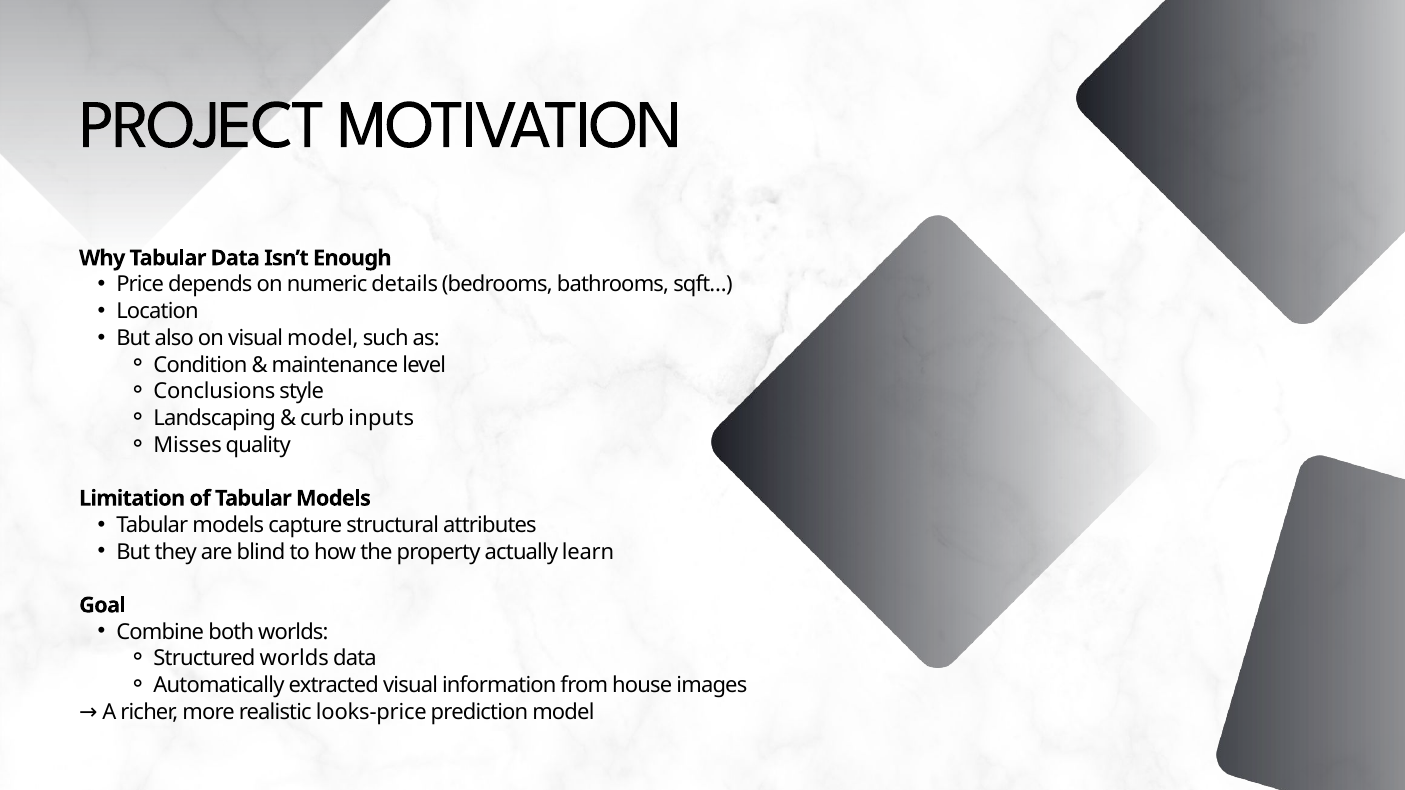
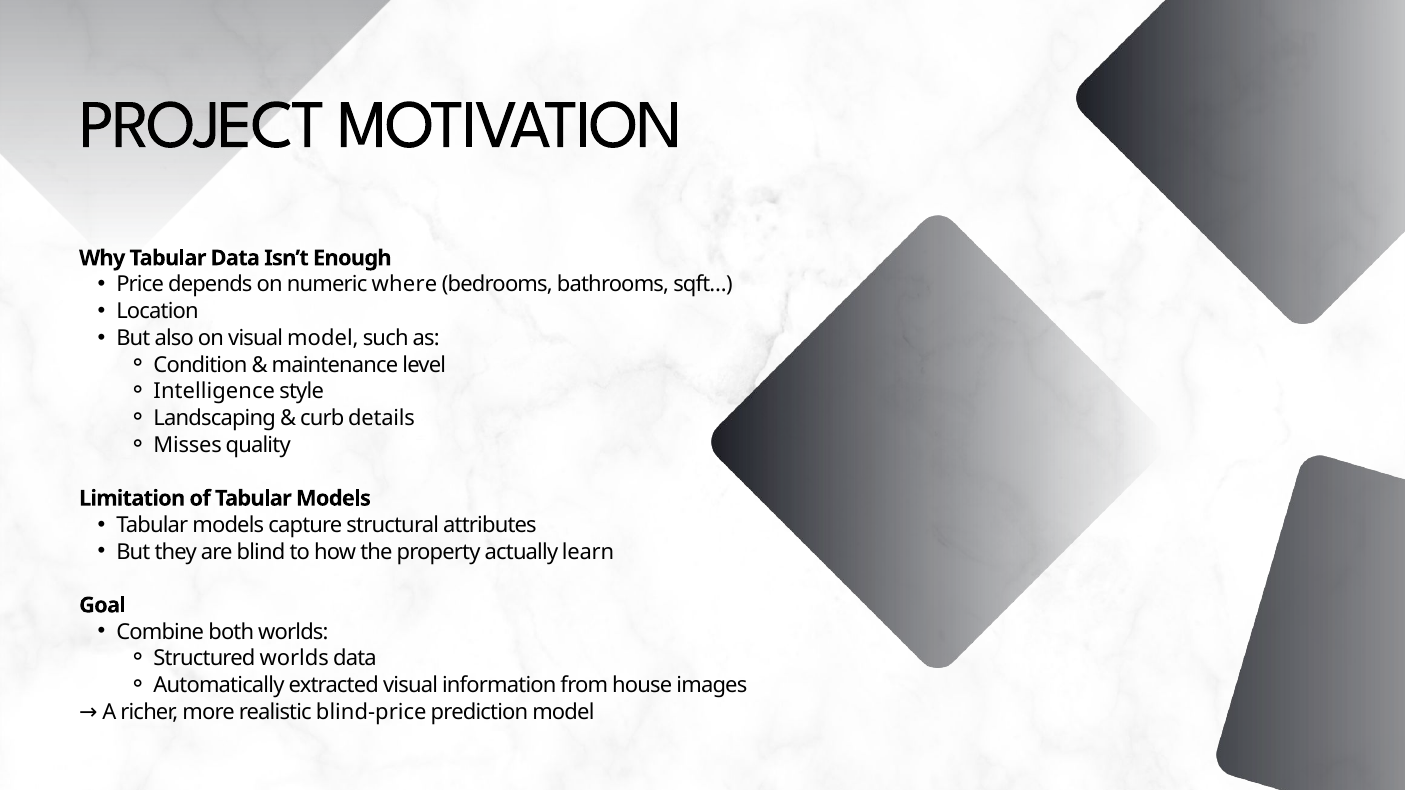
details: details -> where (404, 285)
Conclusions: Conclusions -> Intelligence (214, 392)
inputs: inputs -> details (381, 418)
looks-price: looks-price -> blind-price (371, 712)
